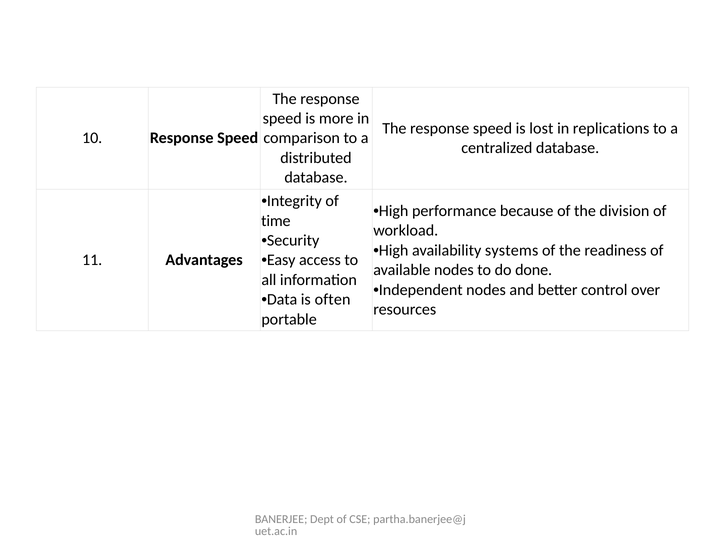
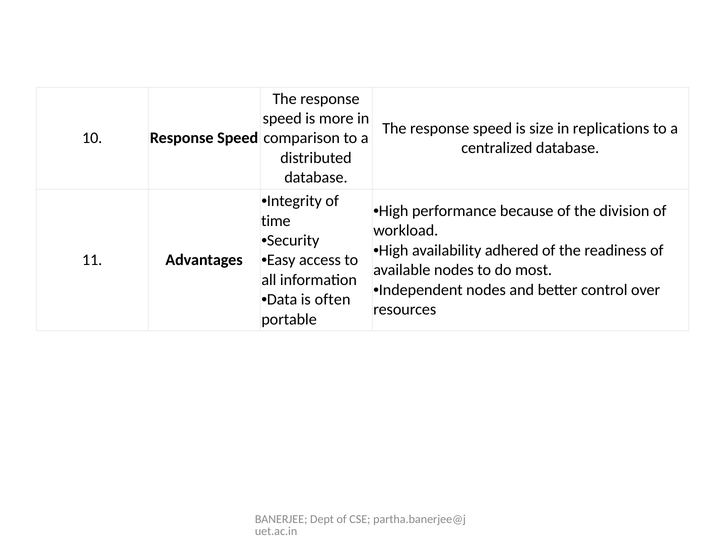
lost: lost -> size (541, 128)
systems: systems -> adhered (512, 250)
done: done -> most (534, 270)
